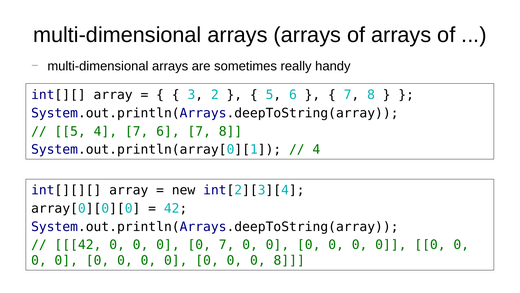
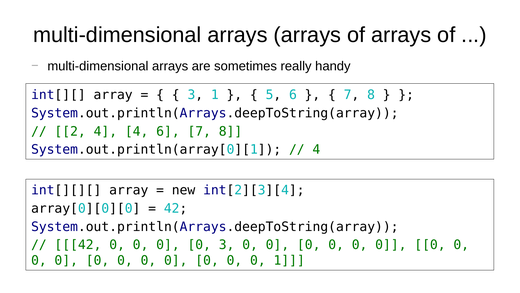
3 2: 2 -> 1 (215, 95)
5: 5 -> 2 (70, 131)
4 7: 7 -> 4 (137, 131)
0 7: 7 -> 3 (227, 245)
0 8: 8 -> 1 (289, 260)
